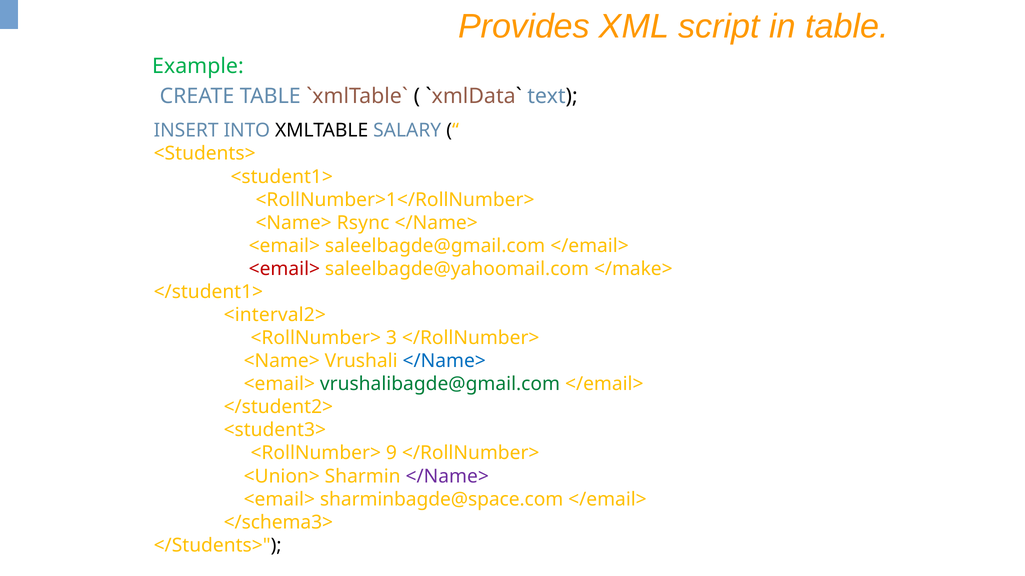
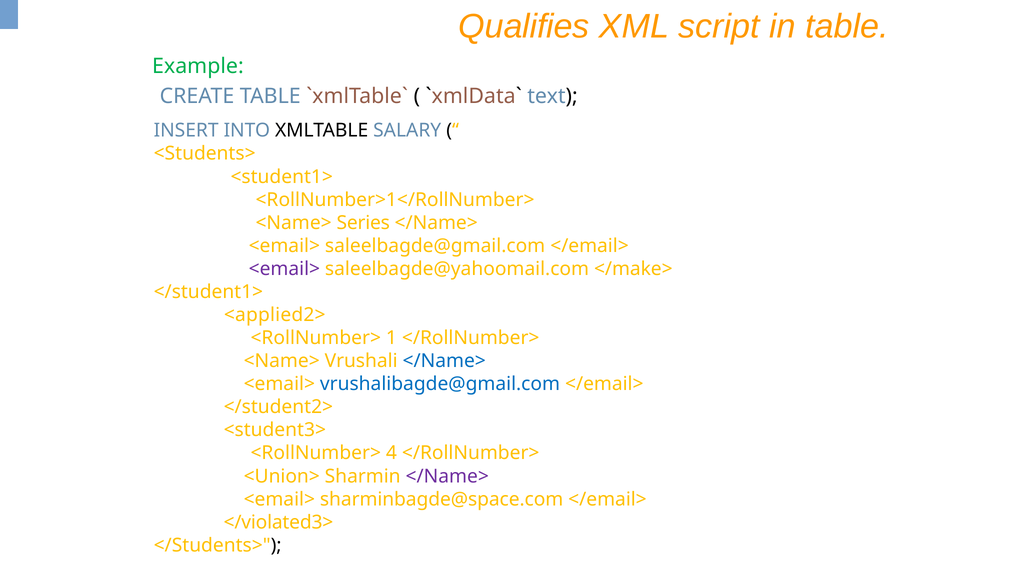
Provides: Provides -> Qualifies (524, 27)
Rsync: Rsync -> Series (363, 223)
<email> colour: red -> purple (284, 269)
<interval2>: <interval2> -> <applied2> (275, 315)
3: 3 -> 1 (391, 338)
vrushalibagde@gmail.com colour: green -> blue (440, 384)
9: 9 -> 4 (391, 454)
</schema3>: </schema3> -> </violated3> (278, 523)
